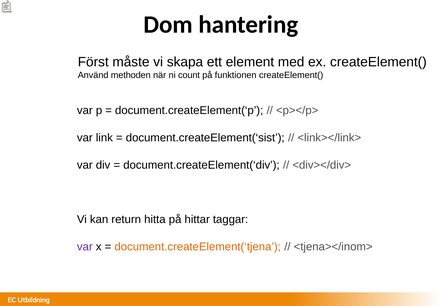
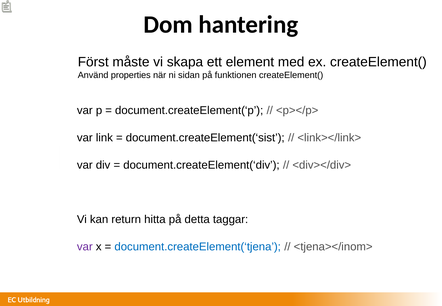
methoden: methoden -> properties (131, 75)
count: count -> sidan (189, 75)
hittar: hittar -> detta (197, 219)
document.createElement(‘tjena colour: orange -> blue (198, 247)
